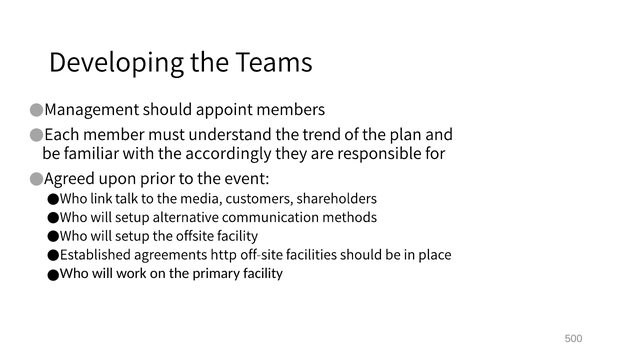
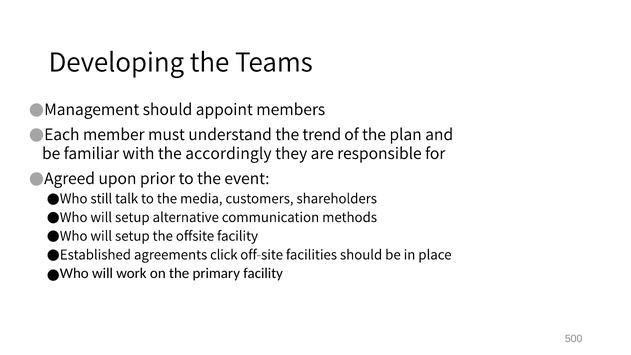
link: link -> still (101, 198)
http: http -> click (224, 254)
